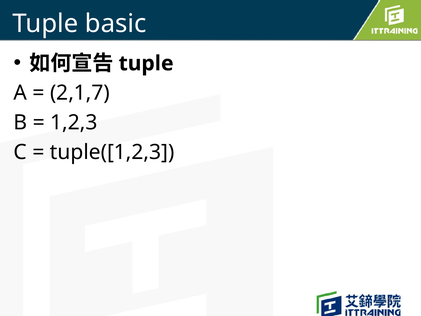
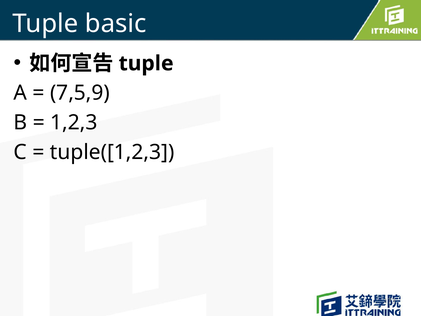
2,1,7: 2,1,7 -> 7,5,9 (80, 93)
